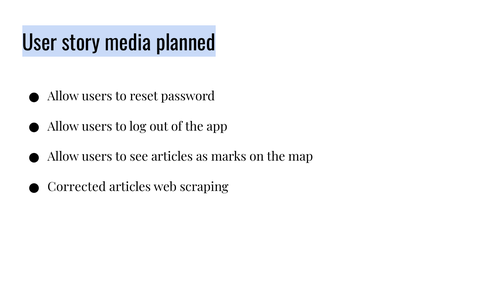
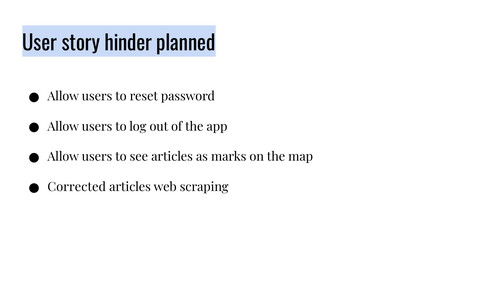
media: media -> hinder (128, 44)
